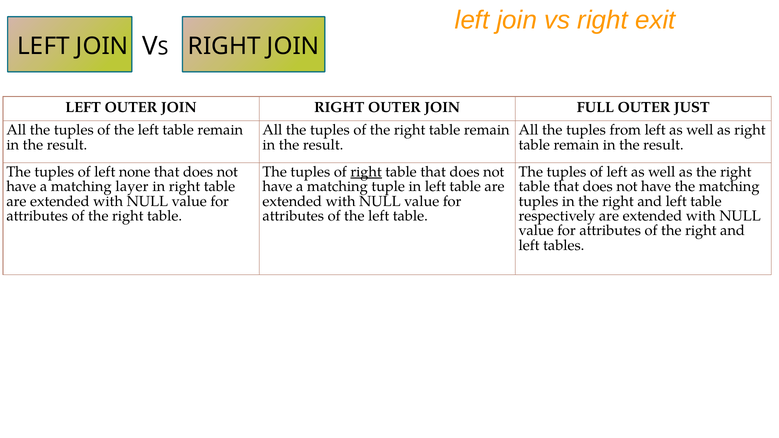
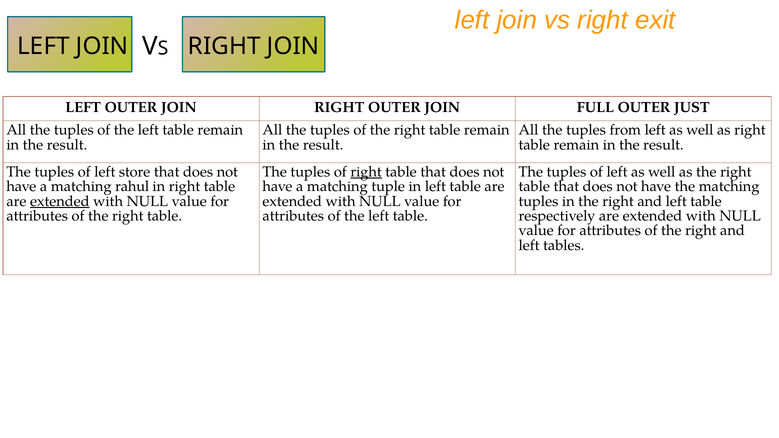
none: none -> store (135, 172)
layer: layer -> rahul (132, 187)
extended underline: none -> present (60, 201)
